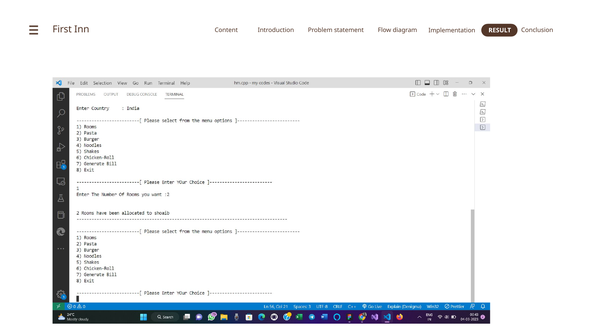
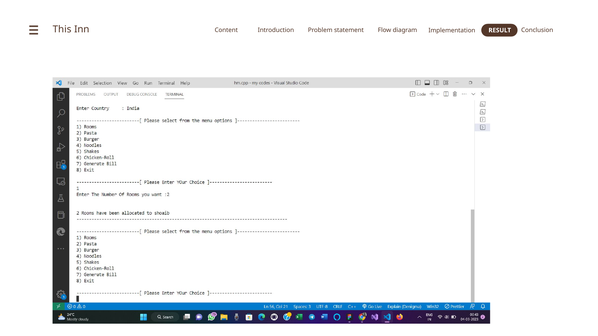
First: First -> This (62, 29)
